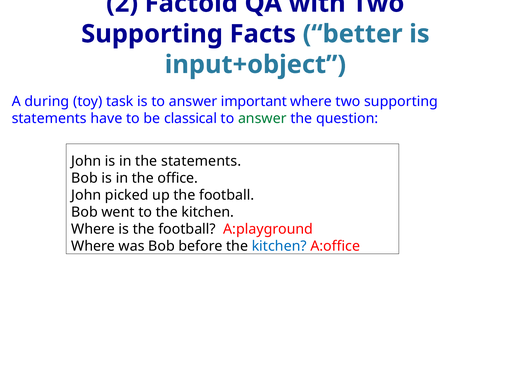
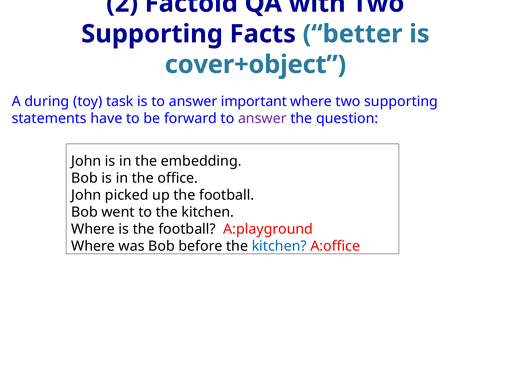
input+object: input+object -> cover+object (255, 65)
classical: classical -> forward (190, 119)
answer colour: green -> purple (262, 119)
the statements: statements -> embedding (201, 161)
